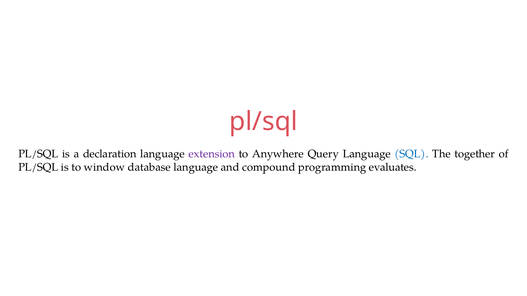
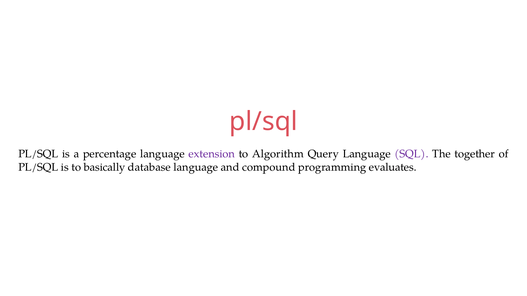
declaration: declaration -> percentage (110, 154)
Anywhere: Anywhere -> Algorithm (278, 154)
SQL colour: blue -> purple (411, 154)
window: window -> basically (105, 167)
